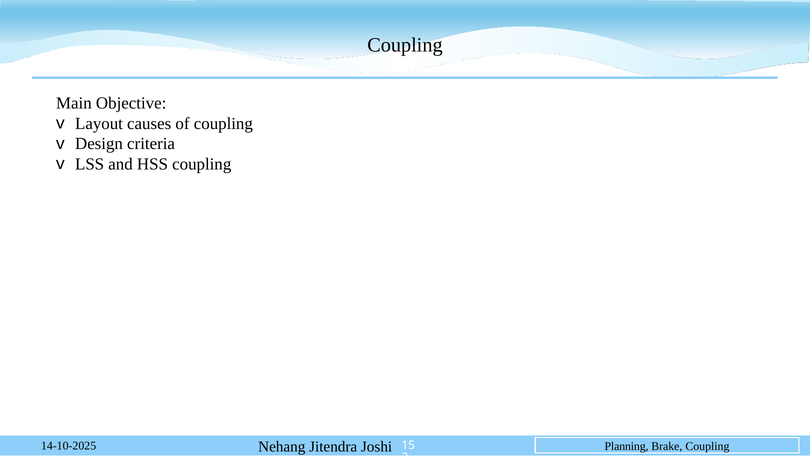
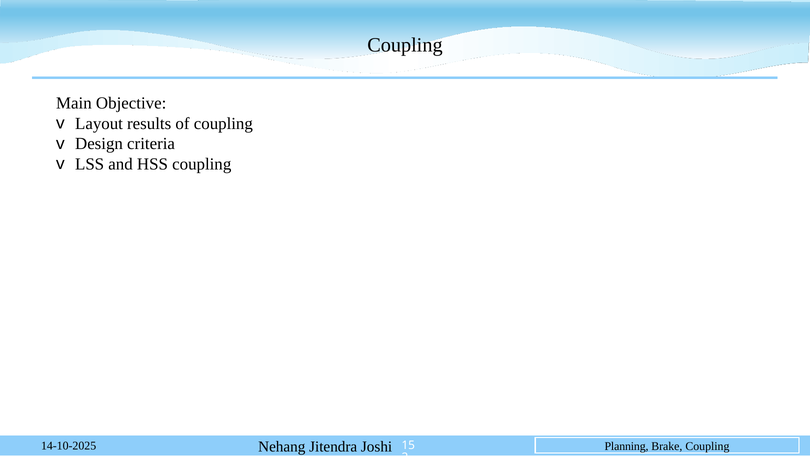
causes: causes -> results (149, 123)
